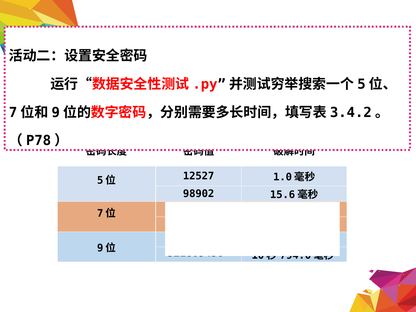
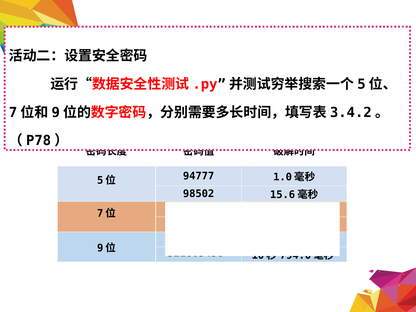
12527: 12527 -> 94777 (199, 176)
98902: 98902 -> 98502 (199, 194)
